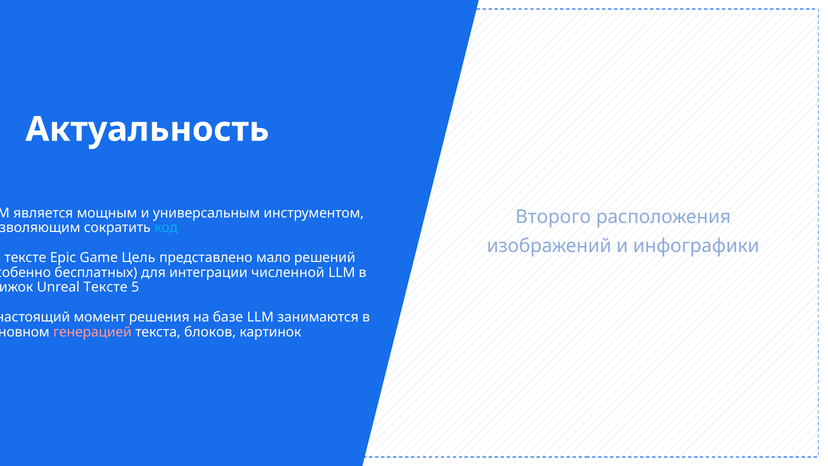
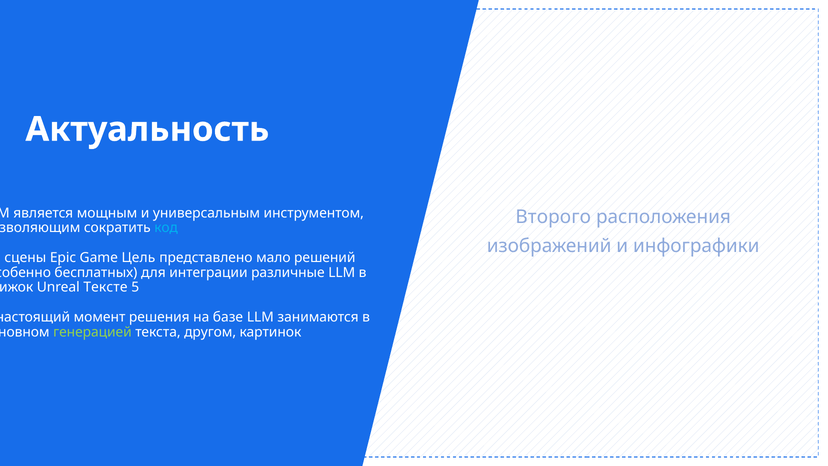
тексте: тексте -> сцены (25, 257)
численной: численной -> различные (288, 272)
генерацией colour: pink -> light green (92, 332)
блоков: блоков -> другом (210, 332)
